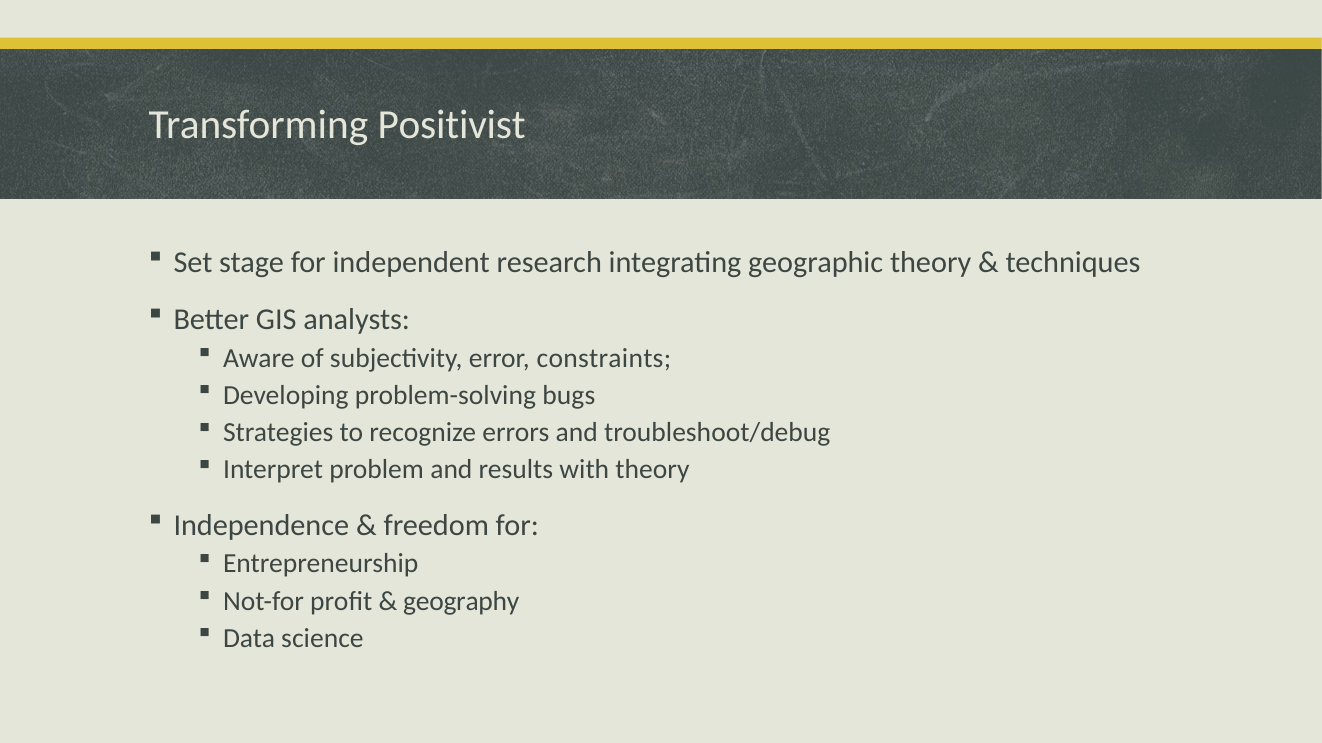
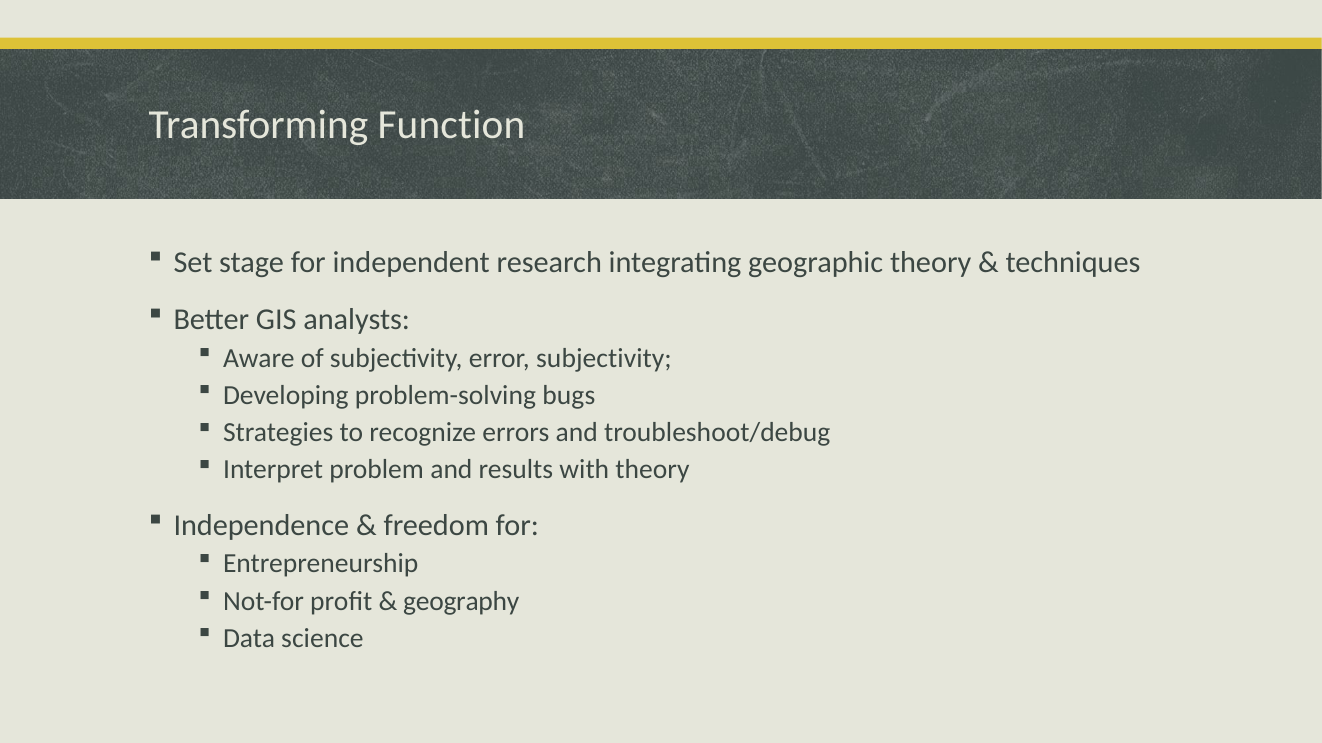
Positivist: Positivist -> Function (451, 125)
error constraints: constraints -> subjectivity (604, 358)
